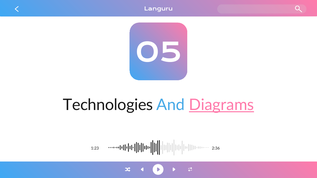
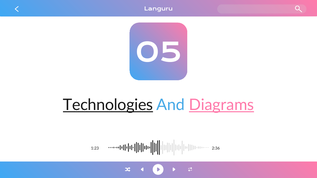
Technologies underline: none -> present (108, 105)
